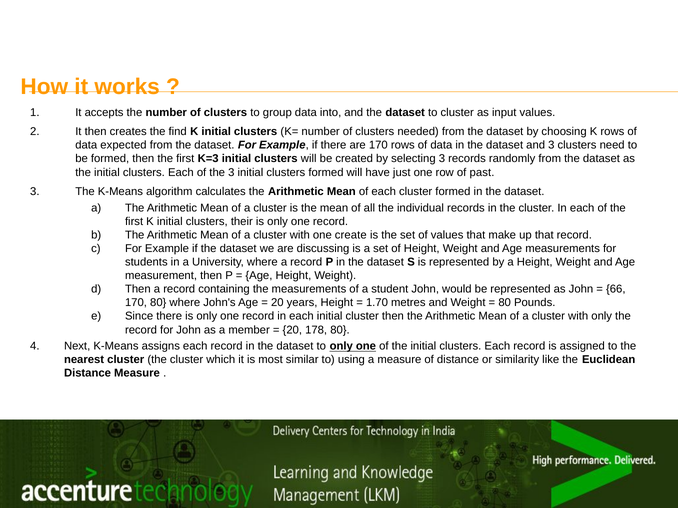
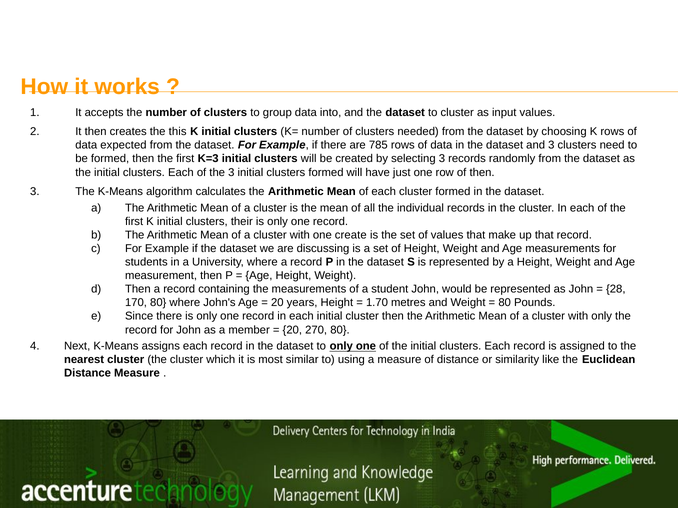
find: find -> this (178, 132)
are 170: 170 -> 785 (378, 145)
of past: past -> then (482, 172)
66: 66 -> 28 (616, 289)
178: 178 -> 270 (316, 330)
